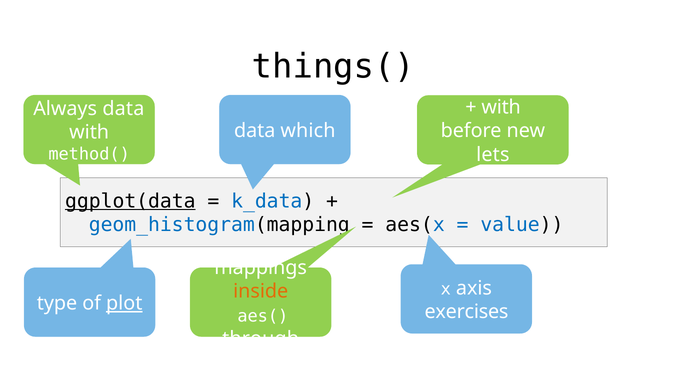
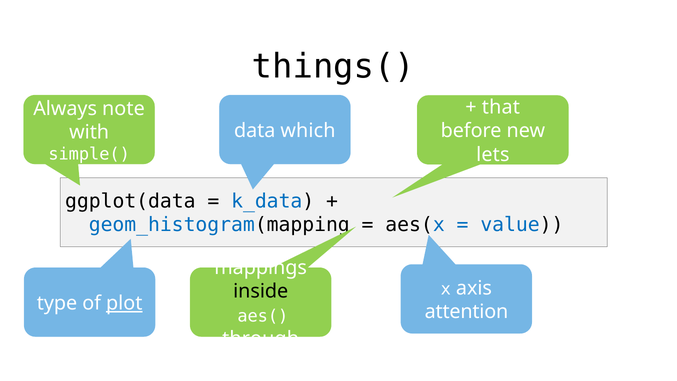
with: with -> that (501, 107)
Always data: data -> note (123, 109)
method(: method( -> simple( (89, 154)
ggplot(data underline: present -> none (130, 201)
inside colour: orange -> black (261, 291)
exercises: exercises -> attention (466, 312)
